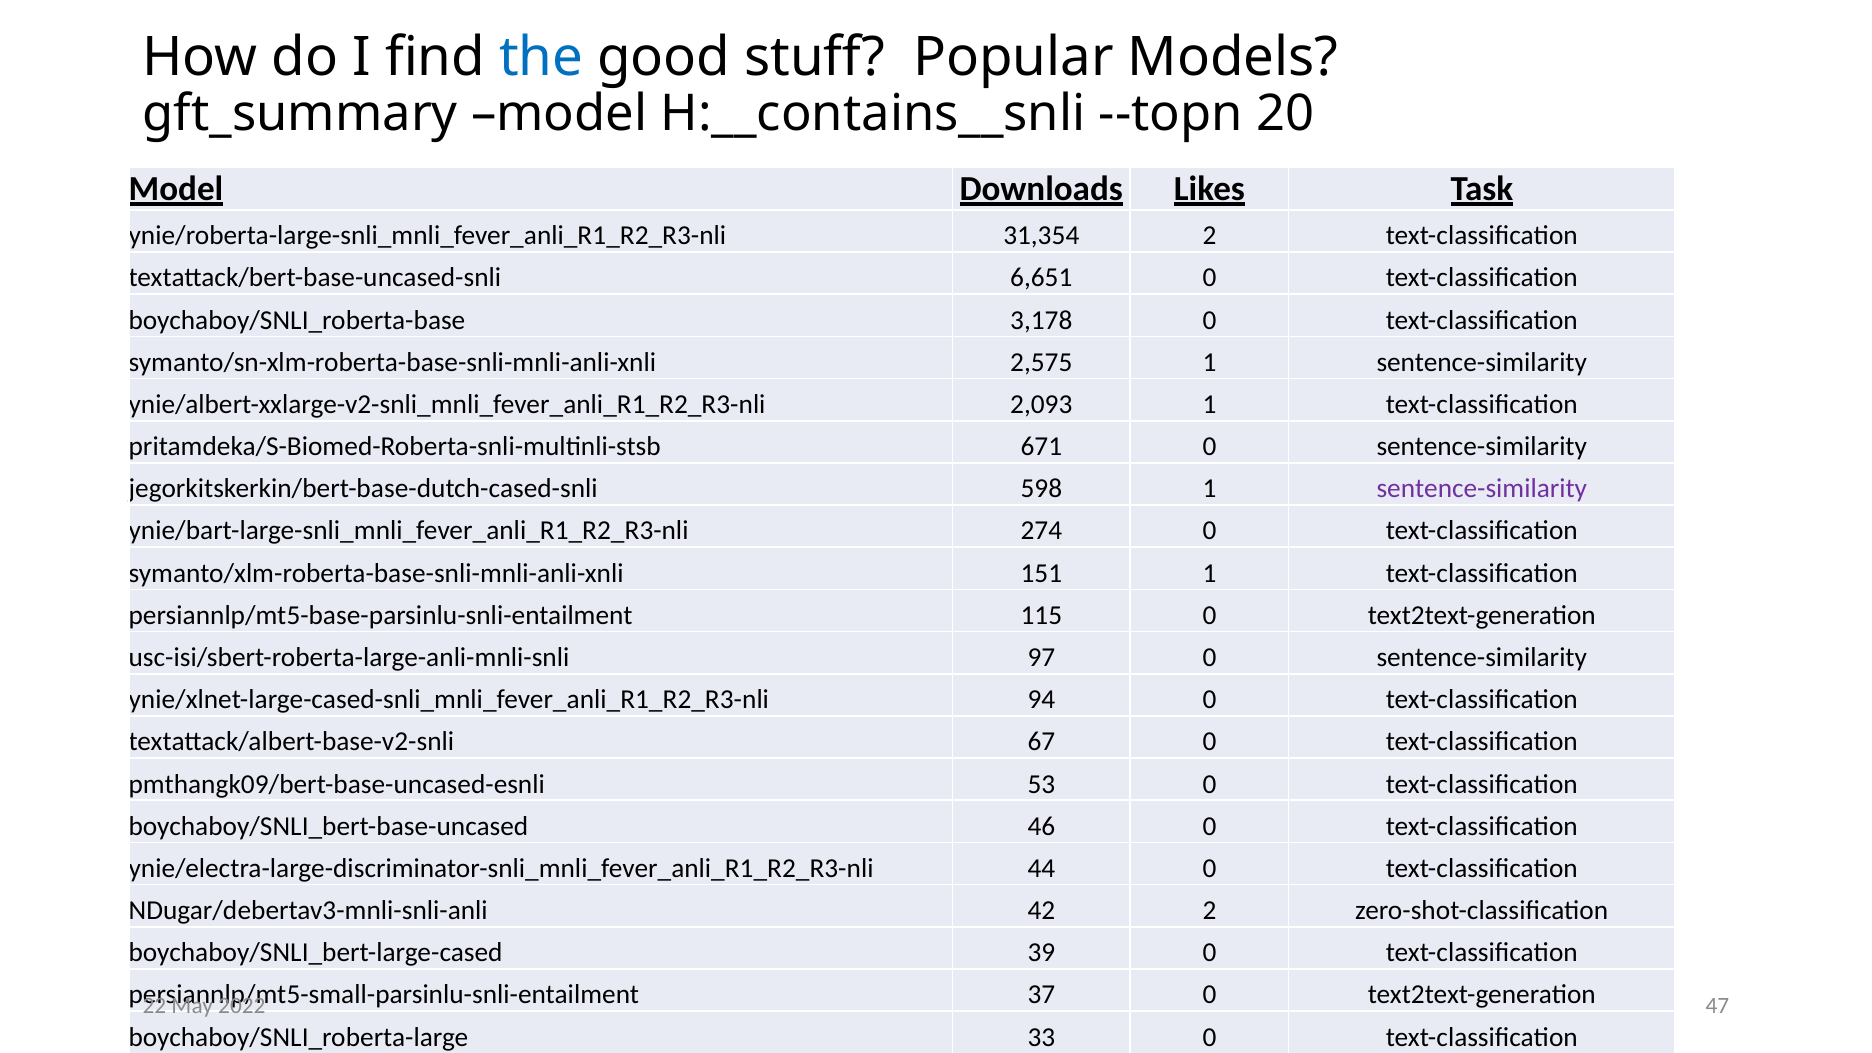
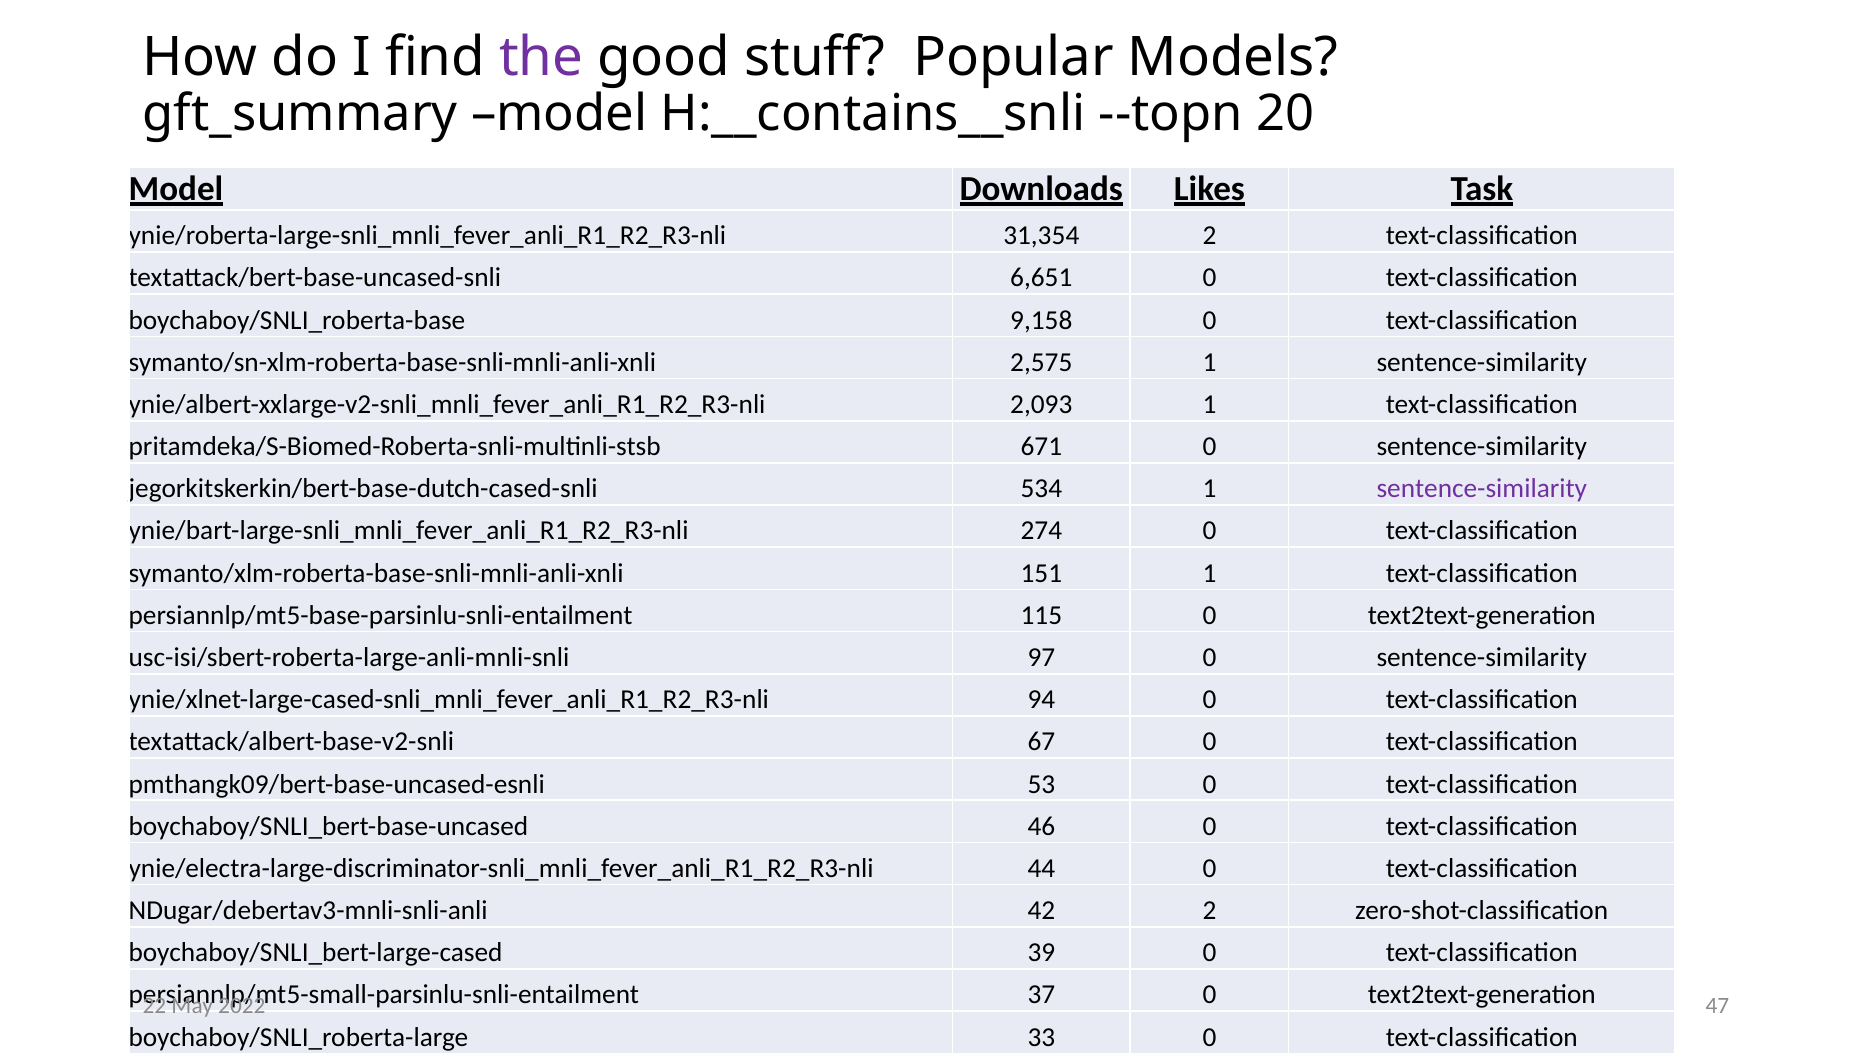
the colour: blue -> purple (541, 57)
3,178: 3,178 -> 9,158 (1041, 320)
598: 598 -> 534 (1041, 489)
